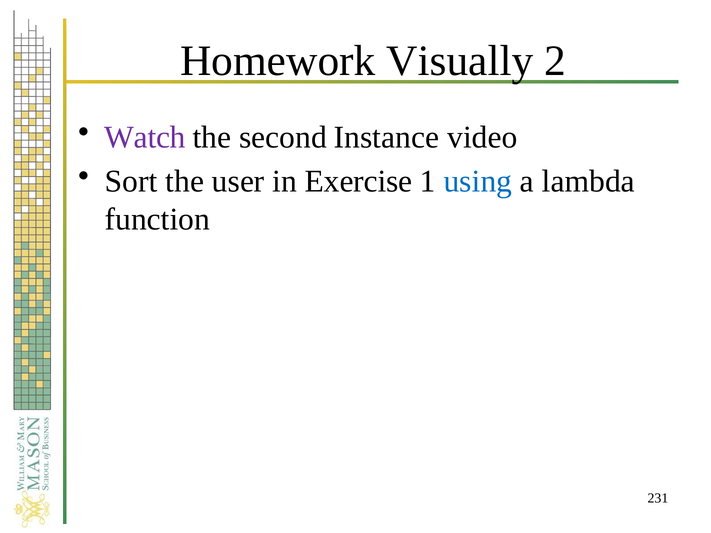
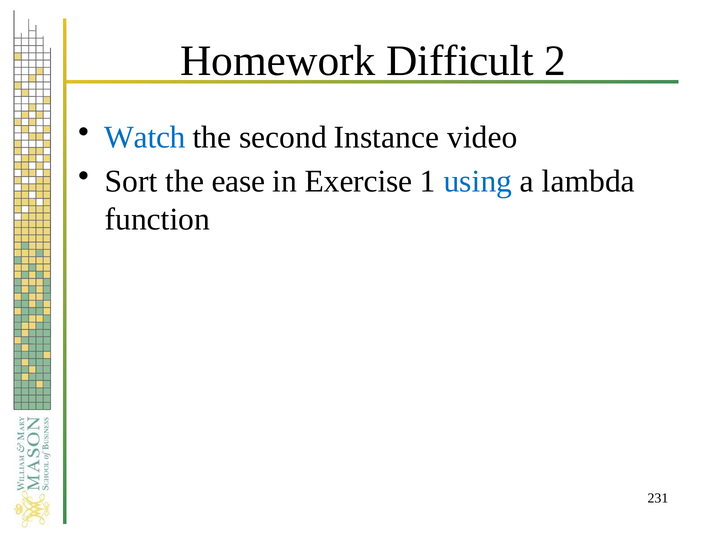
Visually: Visually -> Difficult (460, 61)
Watch colour: purple -> blue (145, 137)
user: user -> ease (238, 182)
